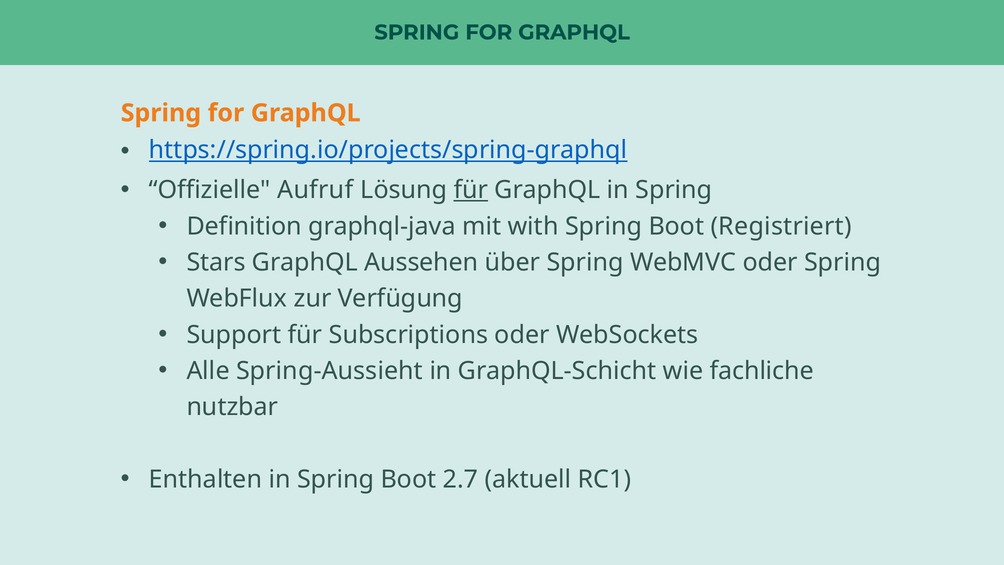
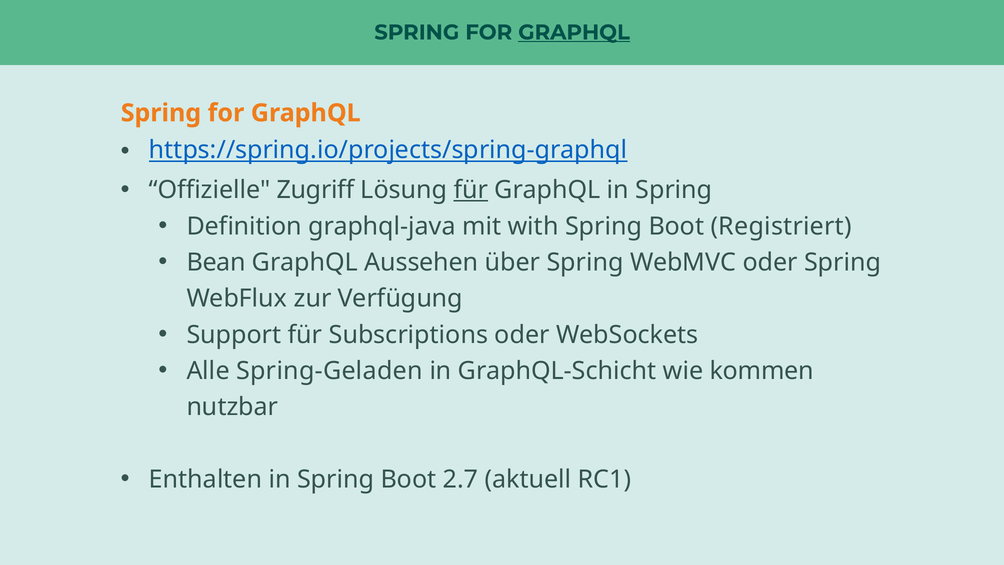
GRAPHQL underline: none -> present (574, 32)
Aufruf: Aufruf -> Zugriff (315, 190)
Stars: Stars -> Bean (216, 262)
Spring-Aussieht: Spring-Aussieht -> Spring-Geladen (329, 371)
fachliche: fachliche -> kommen (762, 371)
